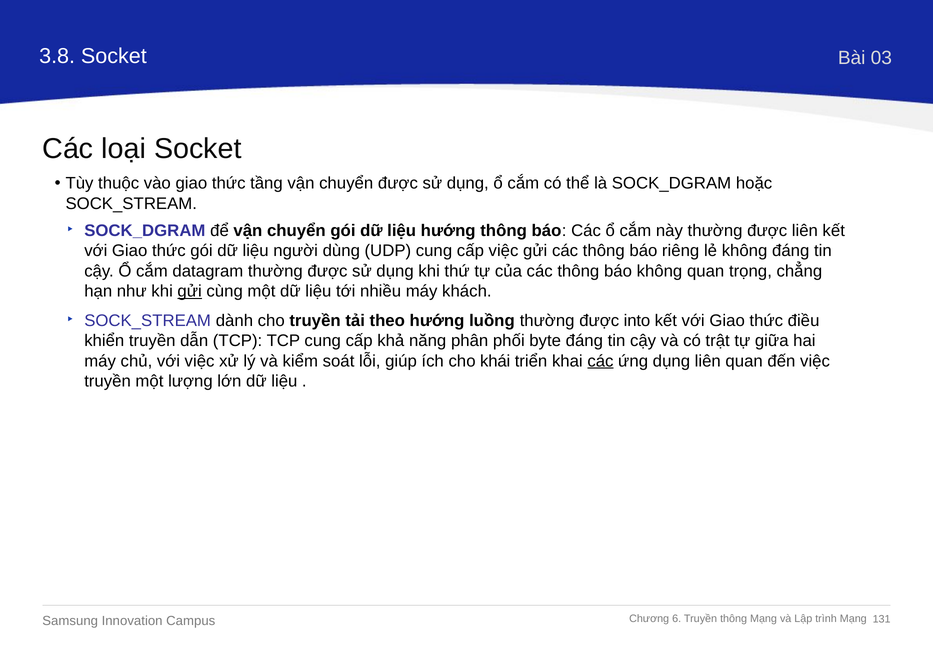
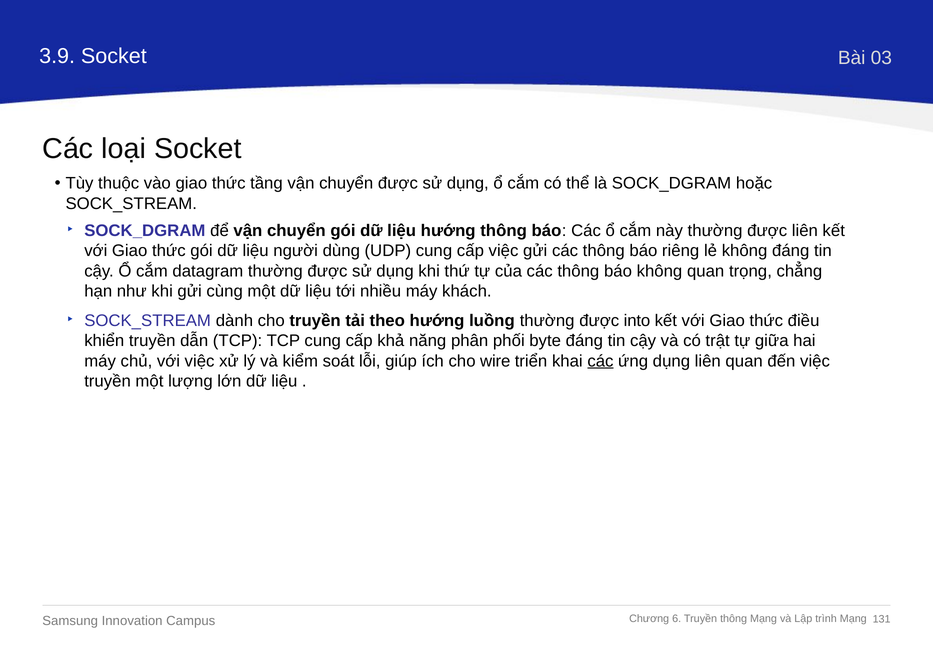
3.8: 3.8 -> 3.9 (57, 56)
gửi underline: present -> none (190, 291)
khái: khái -> wire (495, 361)
